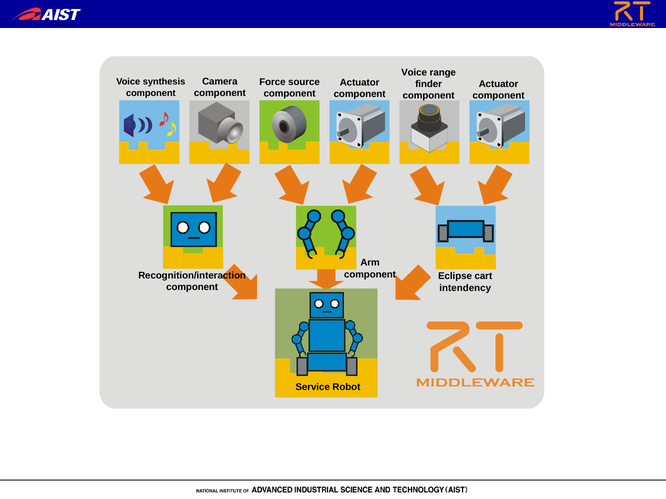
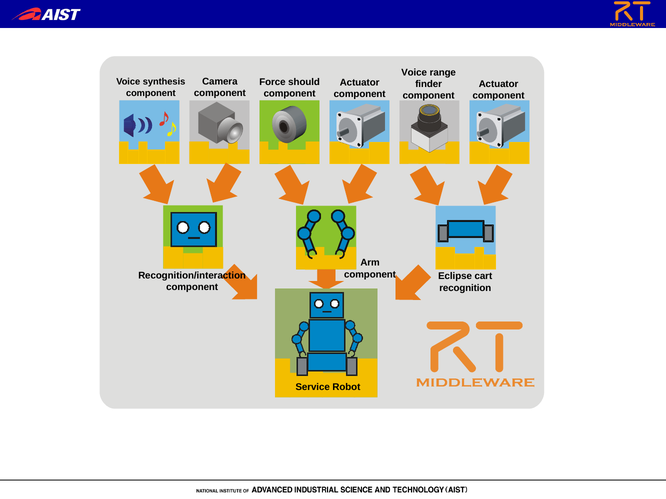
source: source -> should (304, 82)
intendency: intendency -> recognition (465, 288)
